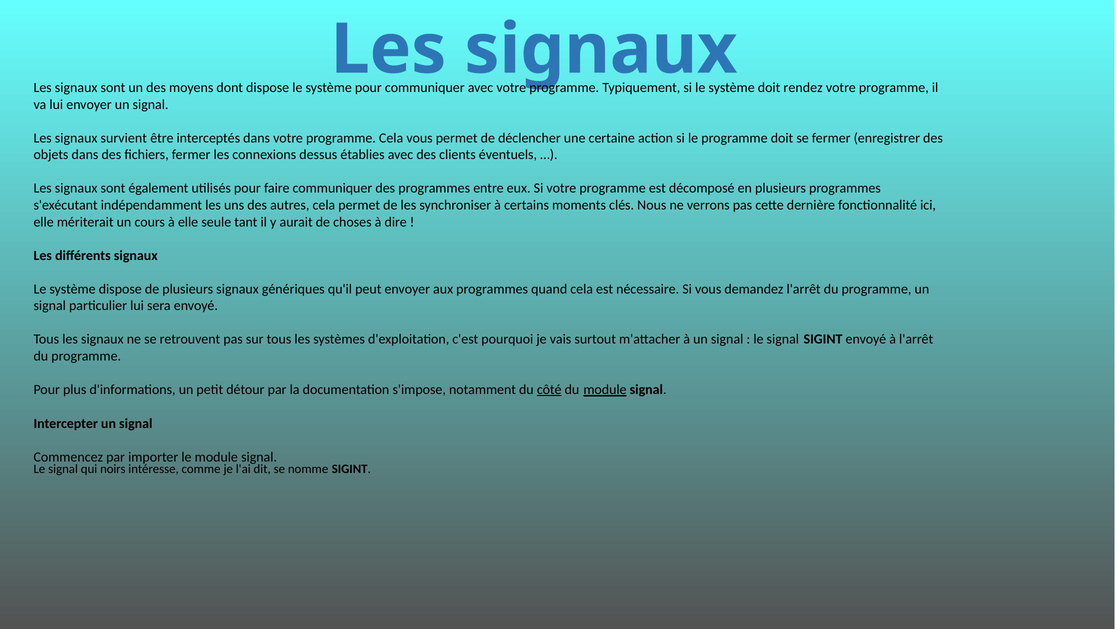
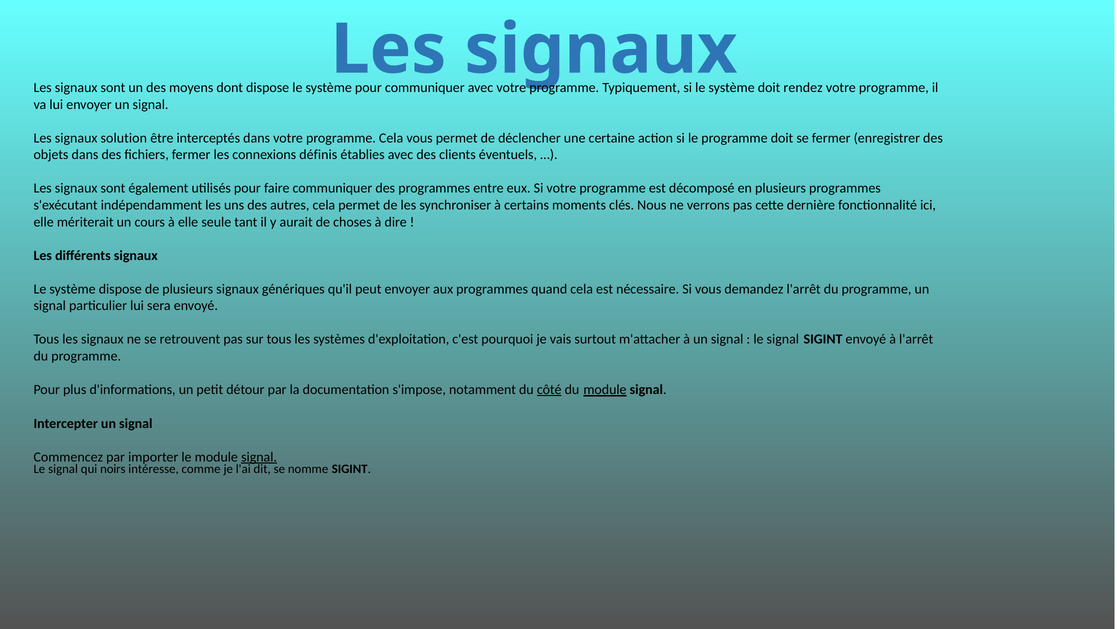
survient: survient -> solution (124, 138)
dessus: dessus -> définis (318, 155)
signal underline: none -> present (259, 457)
